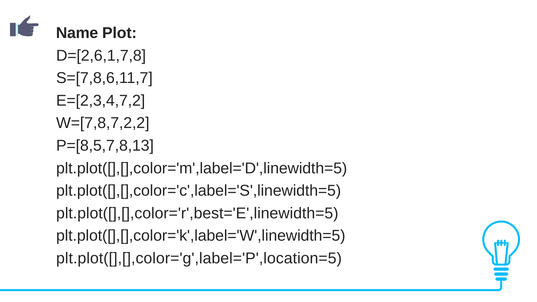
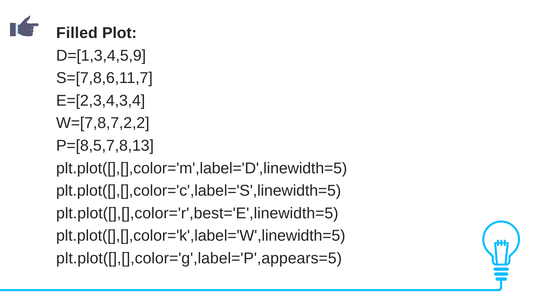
Name: Name -> Filled (77, 33)
D=[2,6,1,7,8: D=[2,6,1,7,8 -> D=[1,3,4,5,9 (101, 56)
E=[2,3,4,7,2: E=[2,3,4,7,2 -> E=[2,3,4,3,4 (101, 101)
plt.plot([],[],color='g',label='P',location=5: plt.plot([],[],color='g',label='P',location=5 -> plt.plot([],[],color='g',label='P',appears=5 (199, 258)
